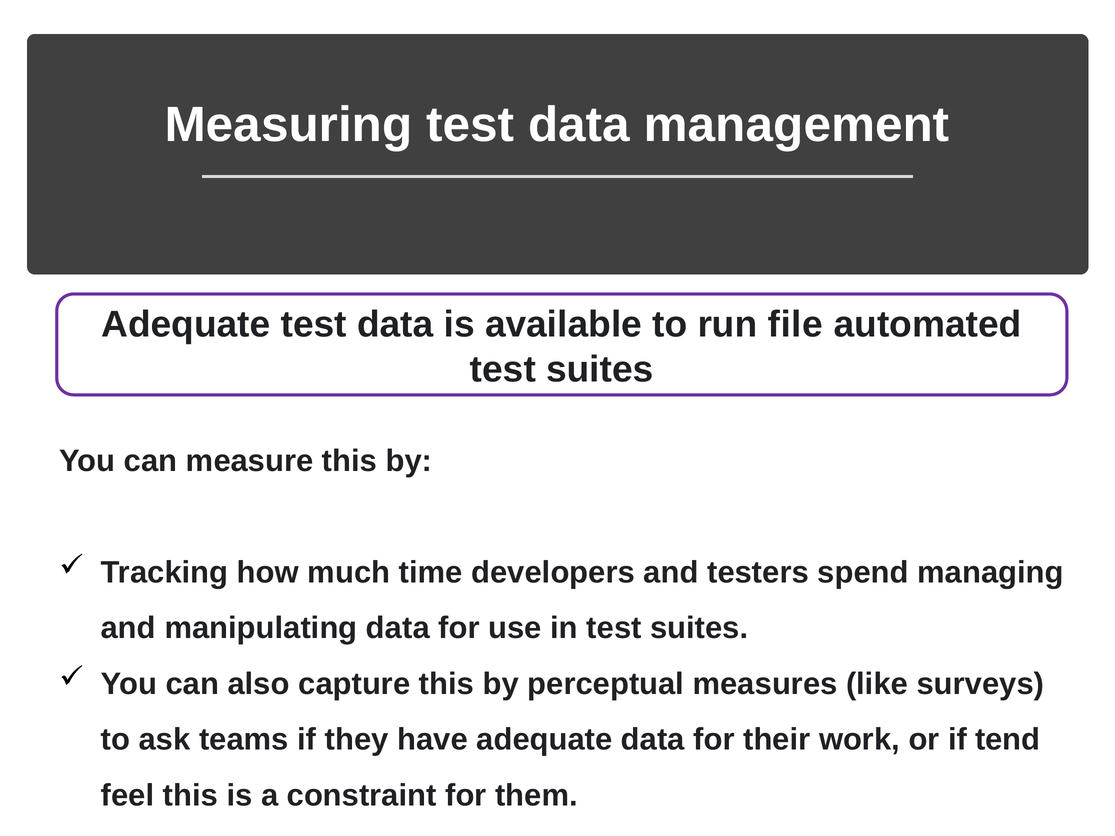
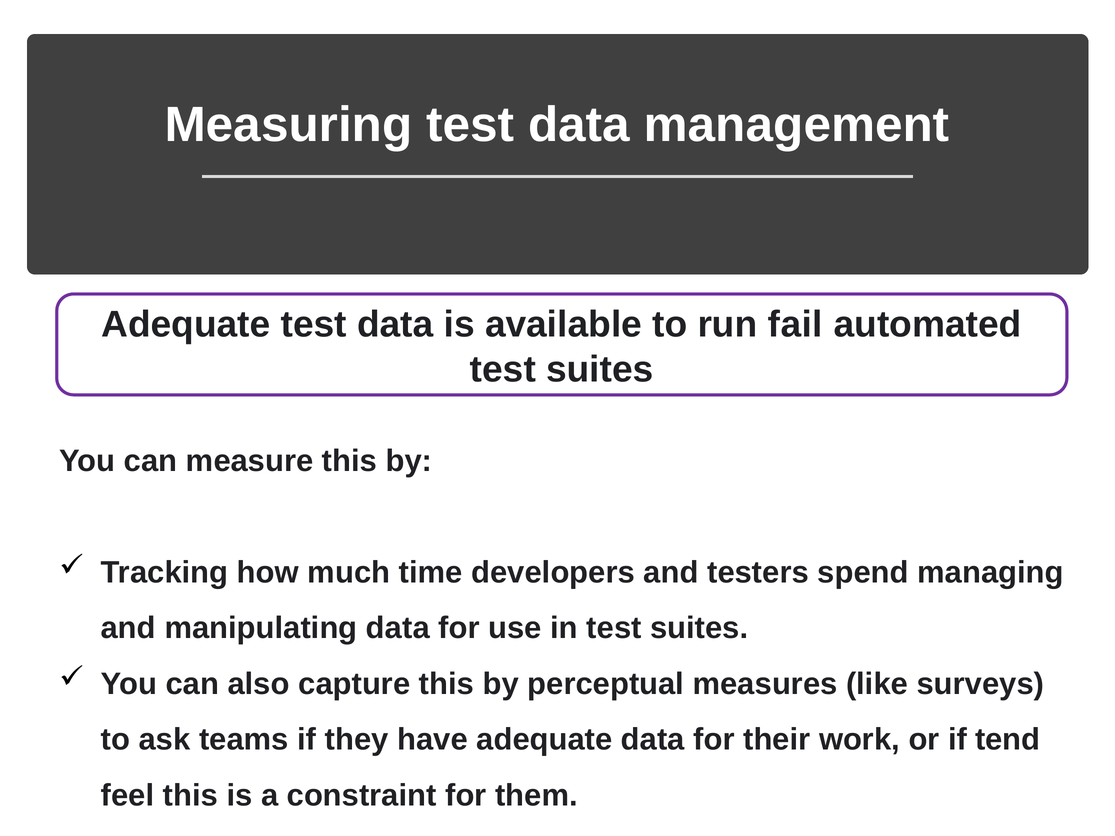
file: file -> fail (795, 325)
